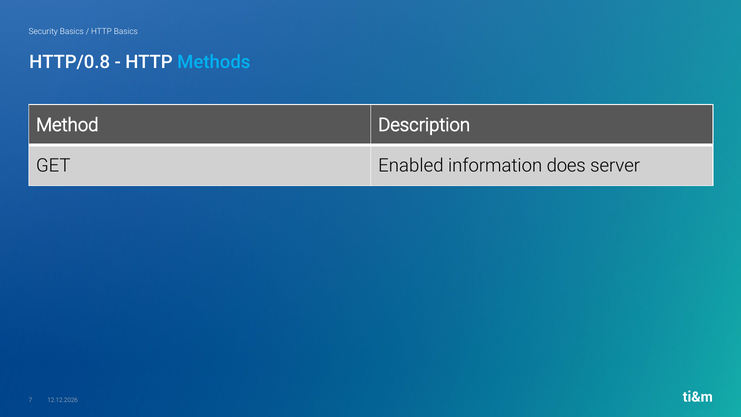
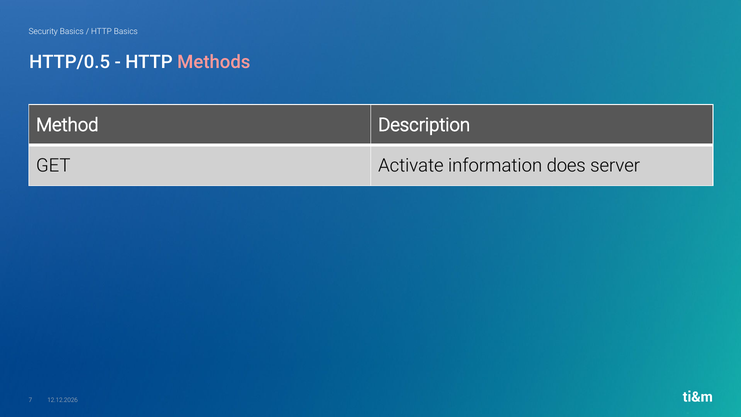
HTTP/0.8: HTTP/0.8 -> HTTP/0.5 (70, 62)
Methods colour: light blue -> pink (214, 62)
Enabled: Enabled -> Activate (411, 166)
